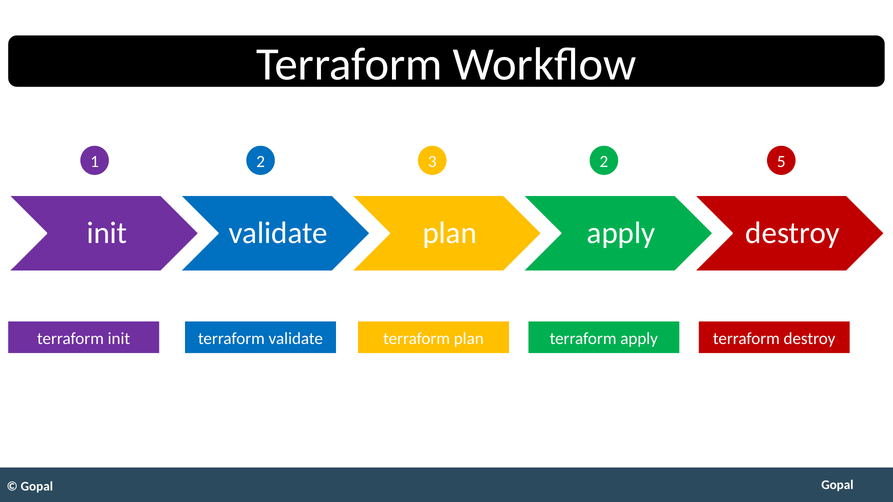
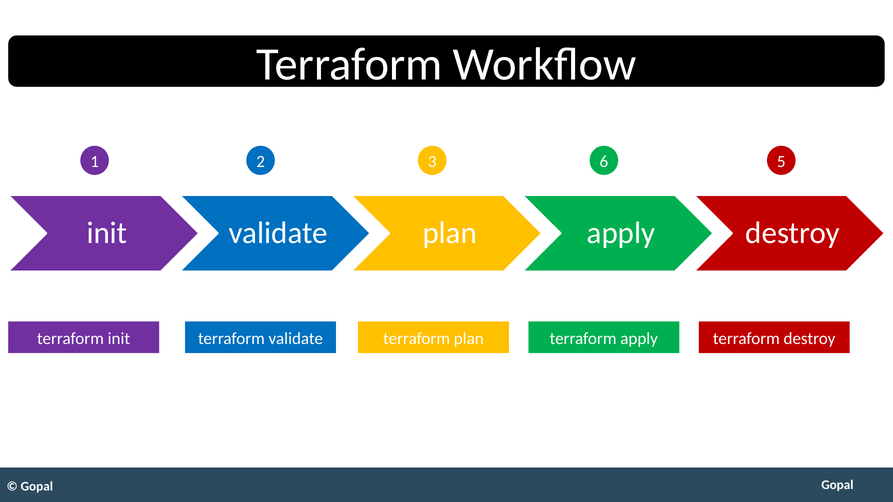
3 2: 2 -> 6 (604, 162)
